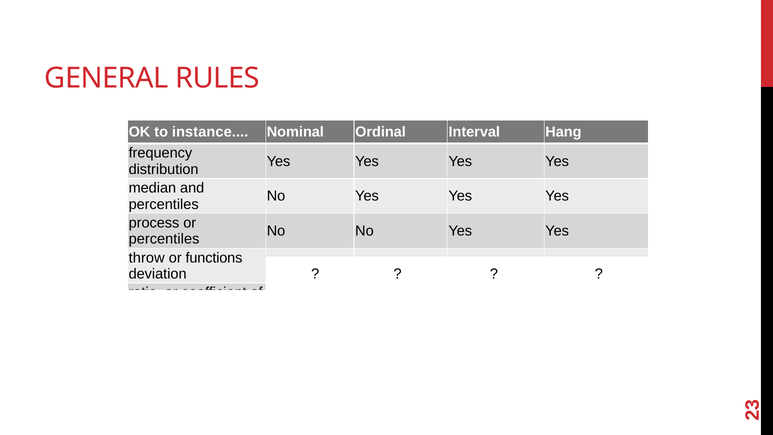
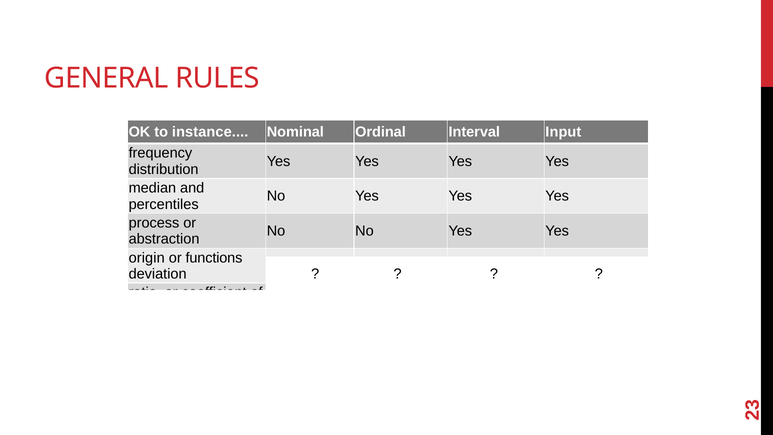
Hang: Hang -> Input (563, 132)
percentiles: percentiles -> abstraction (164, 239)
throw: throw -> origin (147, 258)
